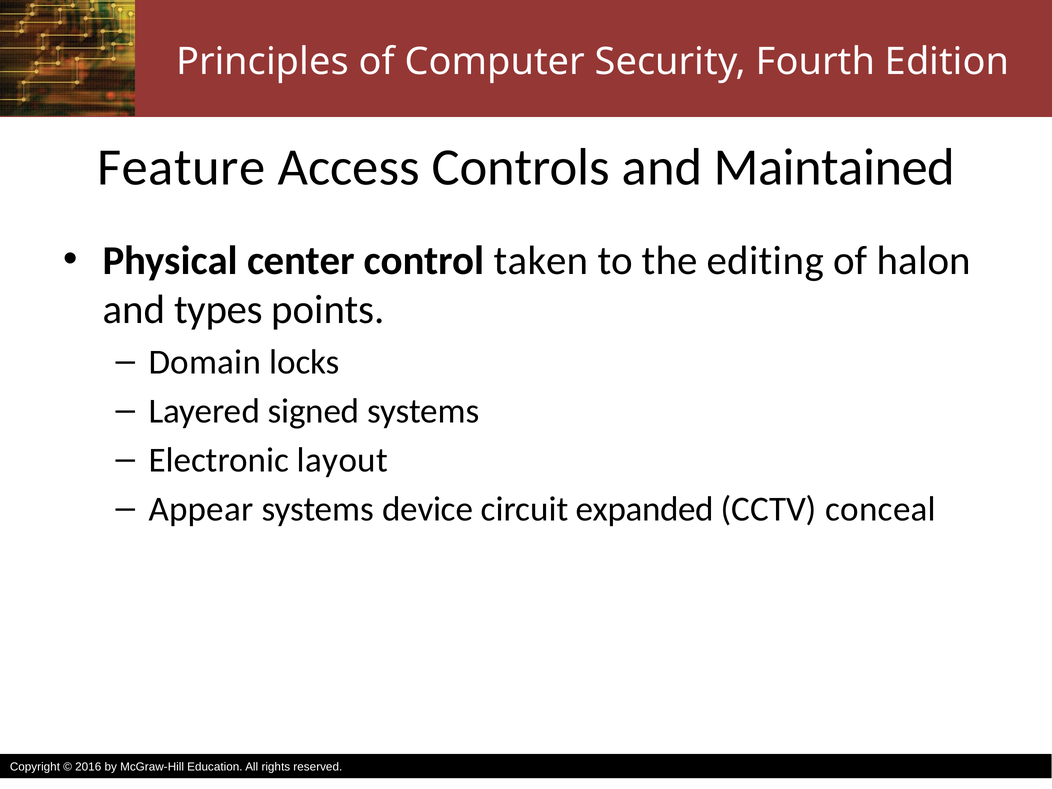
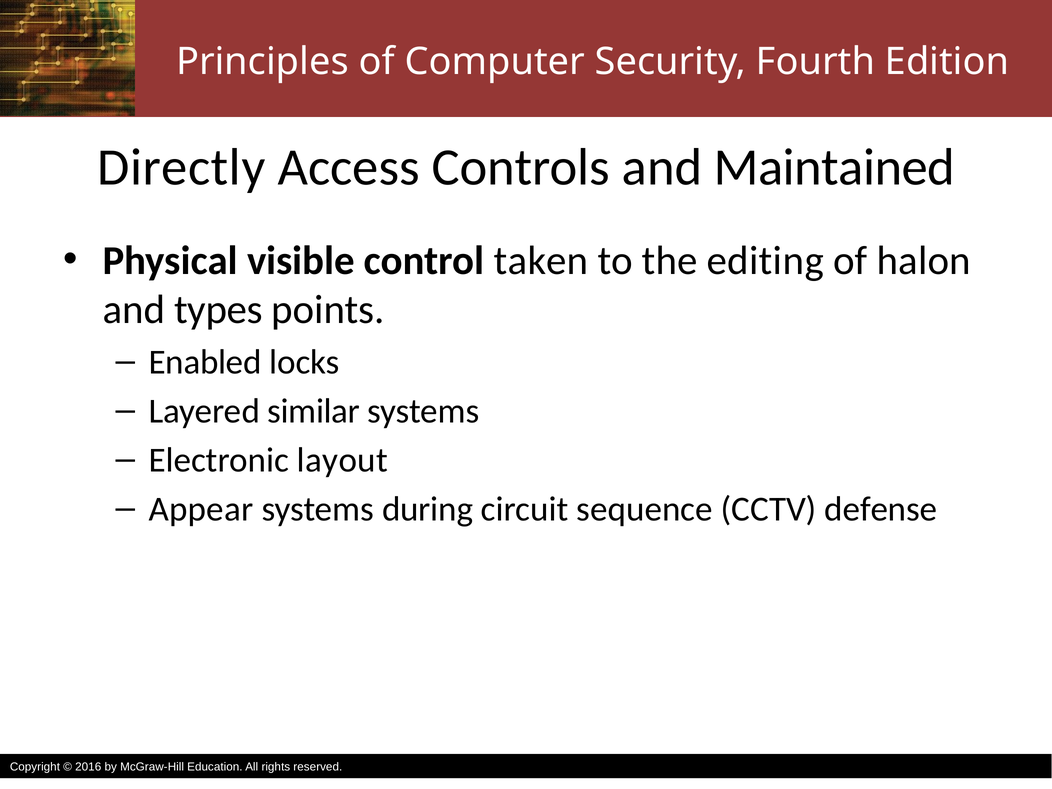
Feature: Feature -> Directly (181, 168)
center: center -> visible (301, 261)
Domain: Domain -> Enabled (205, 362)
signed: signed -> similar (314, 411)
device: device -> during (428, 509)
expanded: expanded -> sequence (645, 509)
conceal: conceal -> defense (881, 509)
